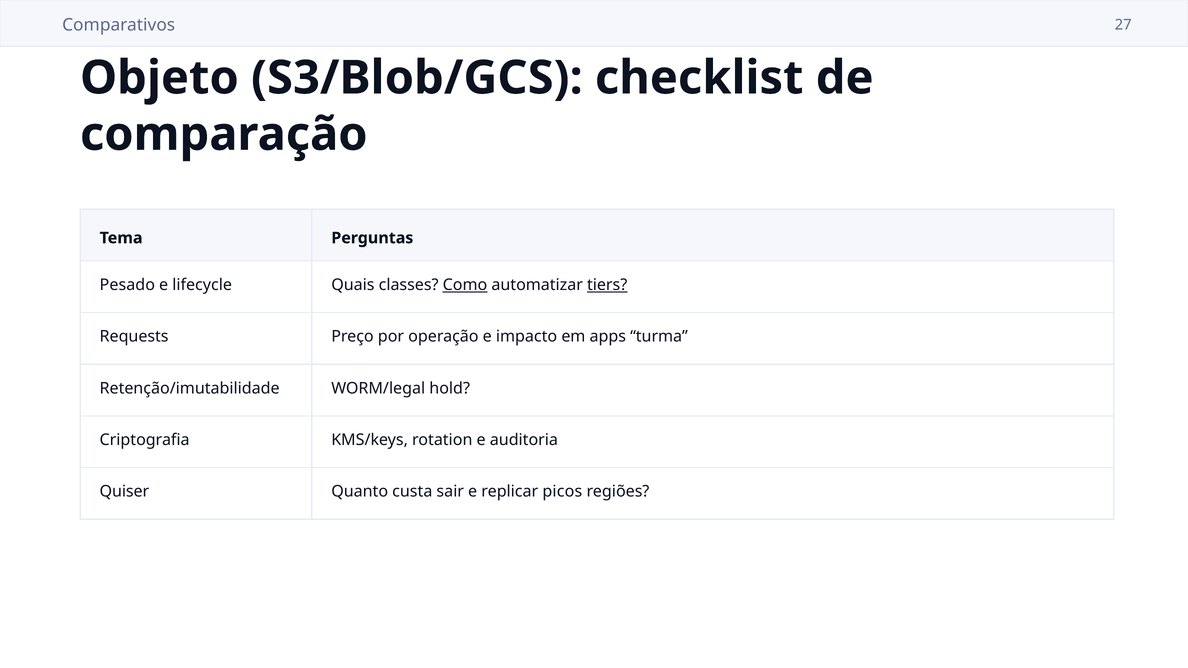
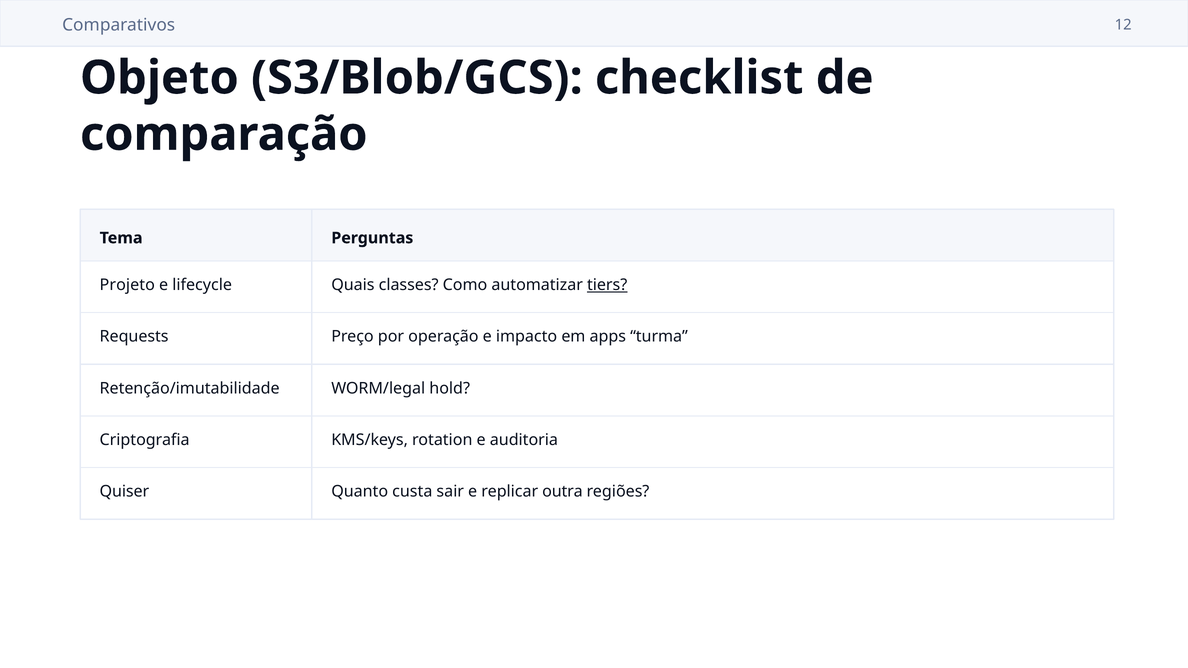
27: 27 -> 12 (1123, 25)
Pesado: Pesado -> Projeto (127, 285)
Como underline: present -> none (465, 285)
picos: picos -> outra (562, 492)
